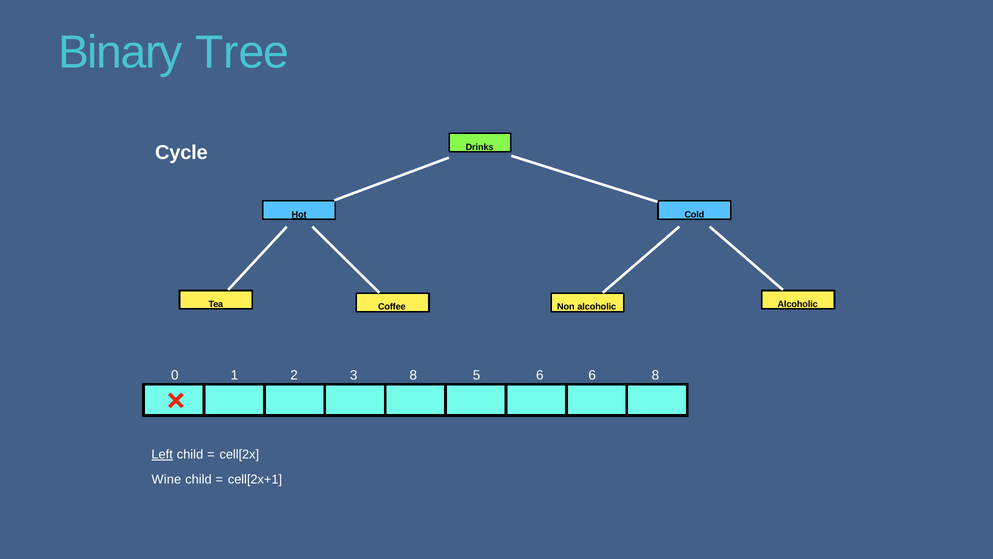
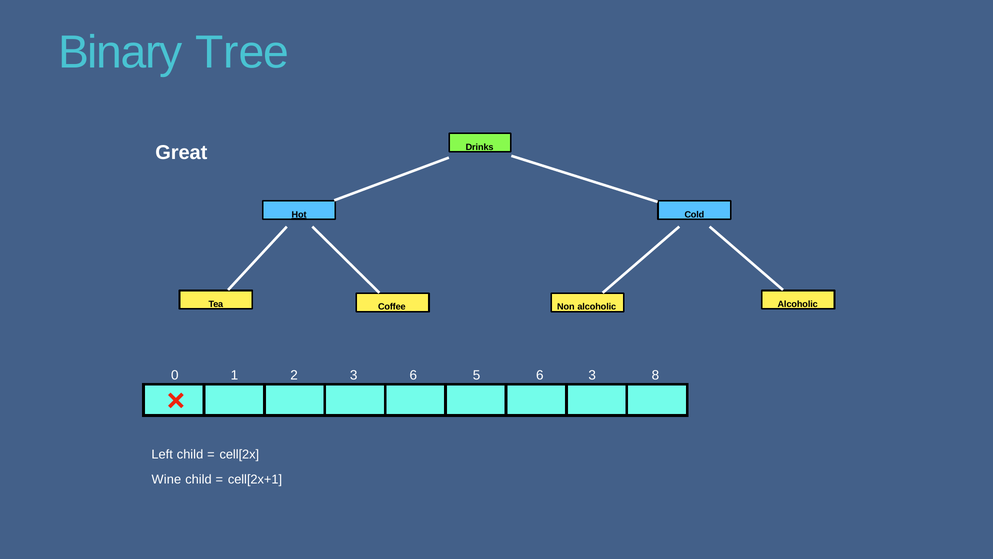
Cycle: Cycle -> Great (181, 153)
3 8: 8 -> 6 (413, 375)
6 6: 6 -> 3 (592, 375)
Left underline: present -> none (162, 454)
